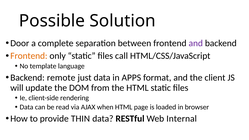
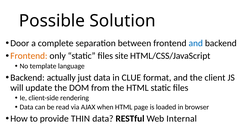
and colour: purple -> blue (196, 43)
call: call -> site (122, 56)
remote: remote -> actually (61, 78)
APPS: APPS -> CLUE (131, 78)
